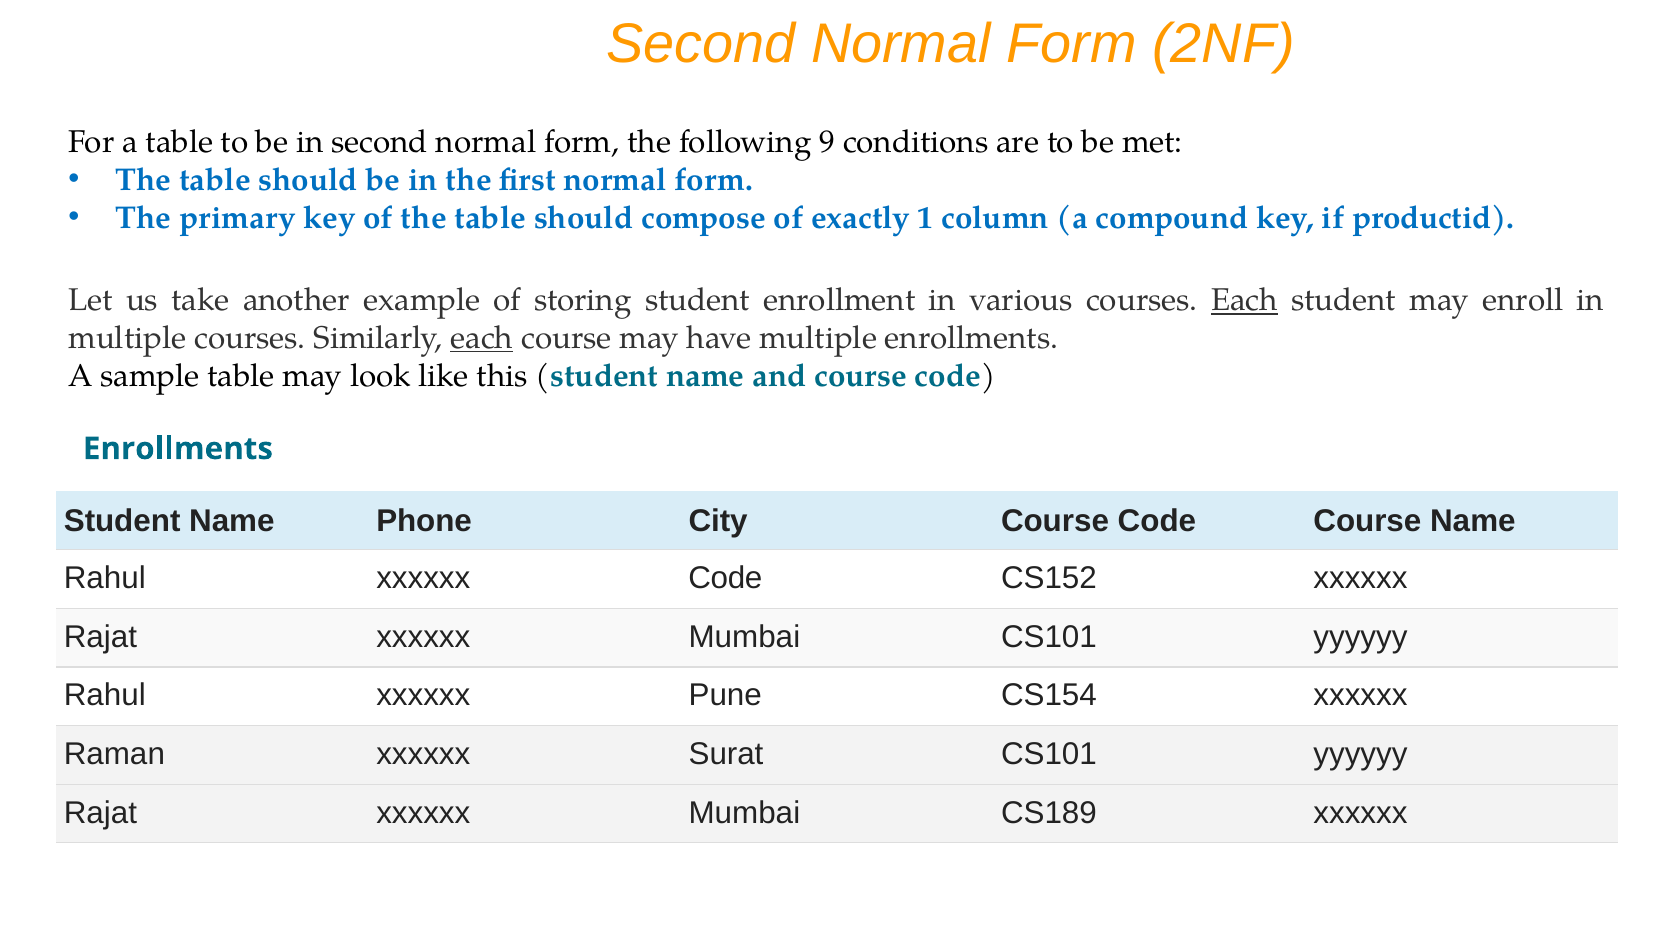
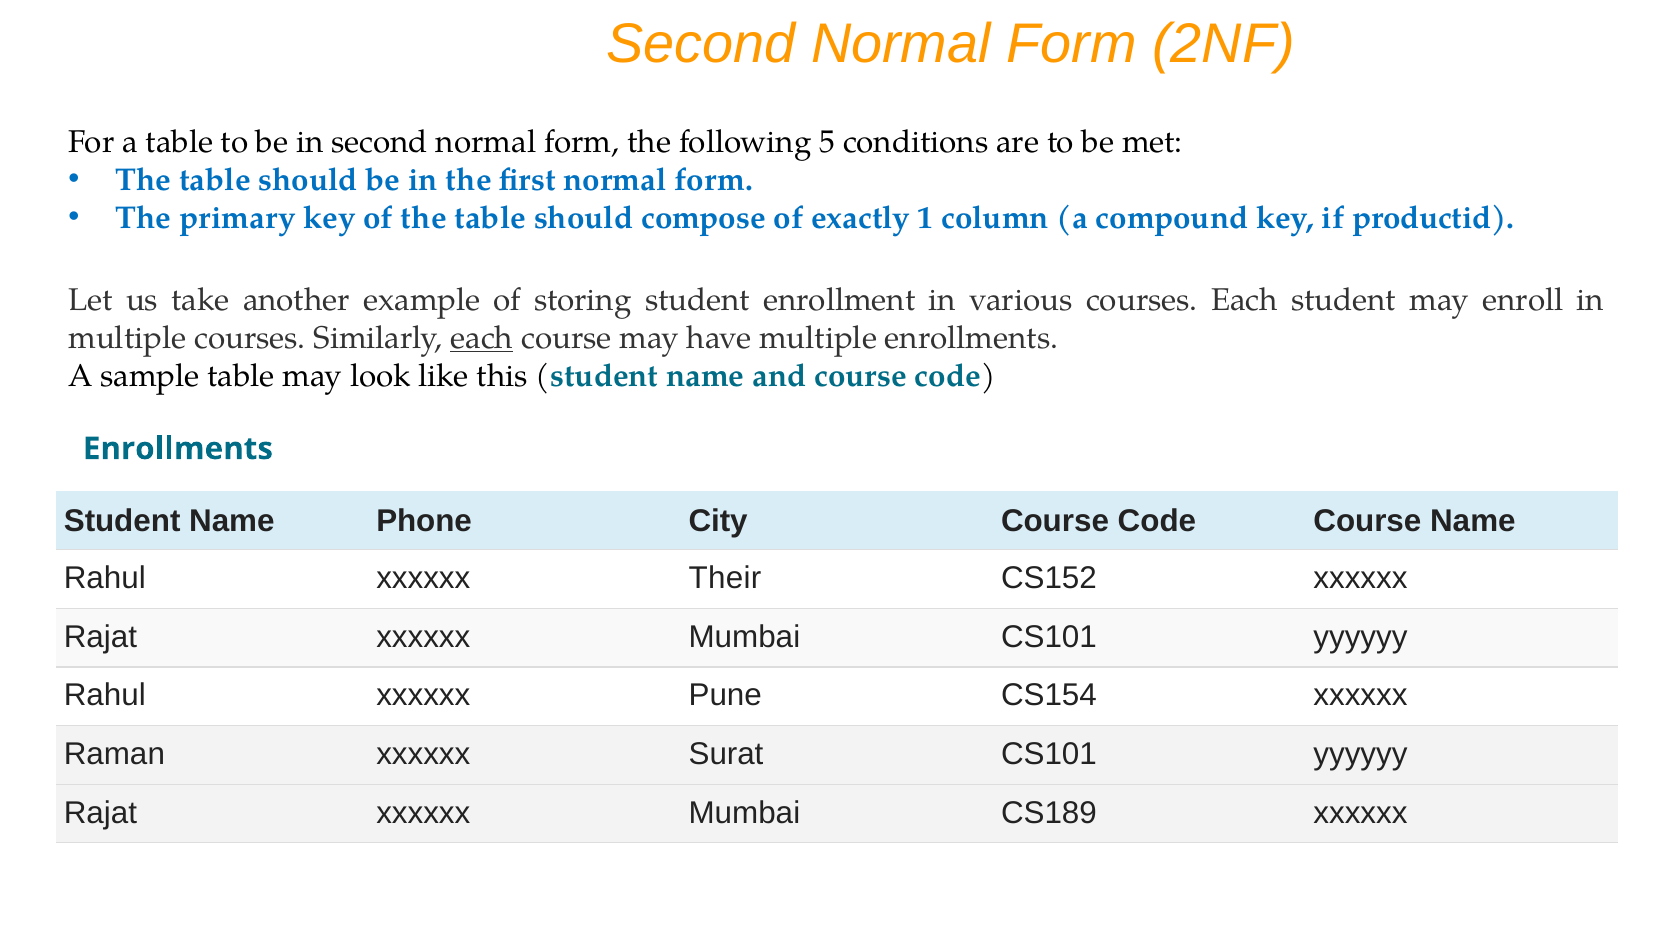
9: 9 -> 5 (827, 142)
Each underline: present -> none (1245, 300)
xxxxxx Code: Code -> Their (725, 578)
